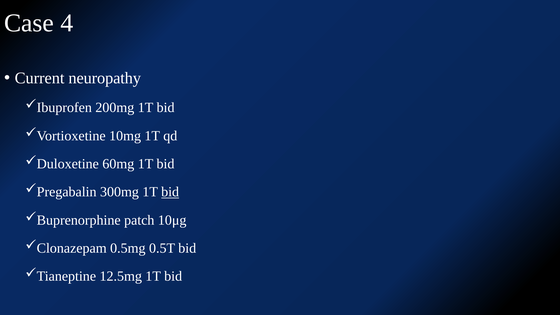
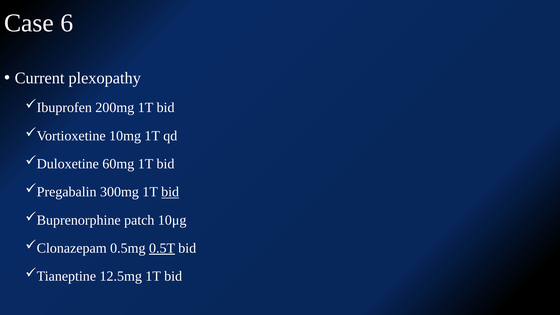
4: 4 -> 6 (67, 23)
neuropathy: neuropathy -> plexopathy (105, 78)
0.5T underline: none -> present (162, 248)
